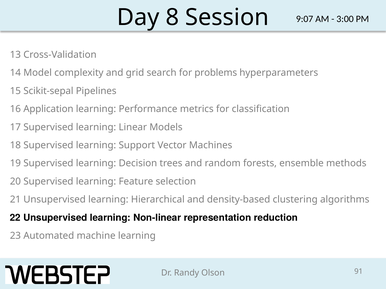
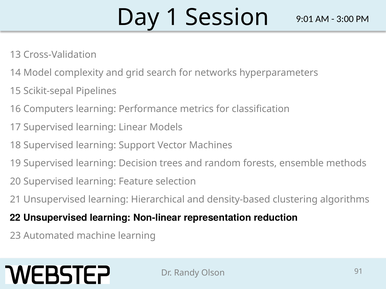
8: 8 -> 1 (172, 17)
9:07: 9:07 -> 9:01 (305, 19)
problems: problems -> networks (216, 73)
Application: Application -> Computers (48, 109)
